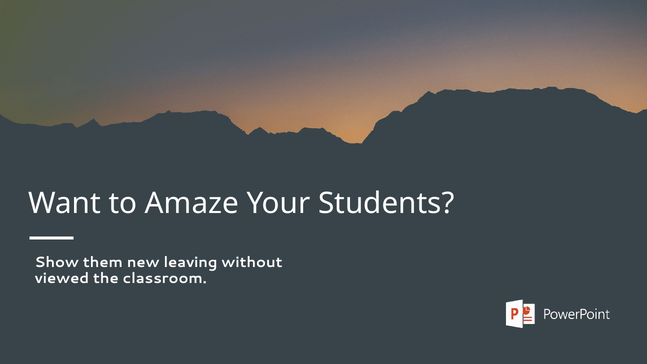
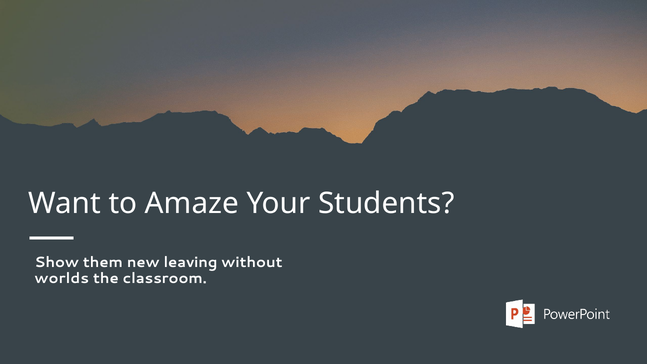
viewed: viewed -> worlds (62, 278)
